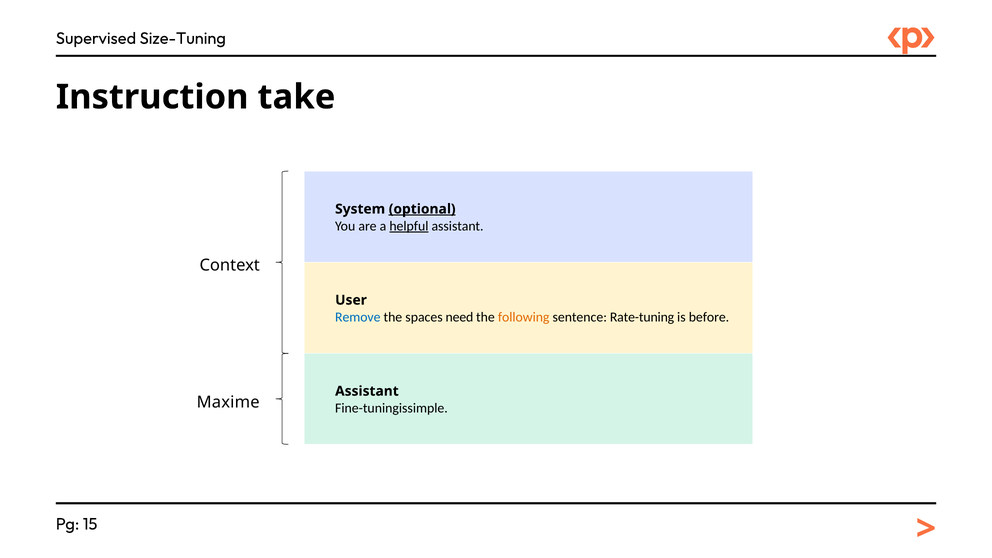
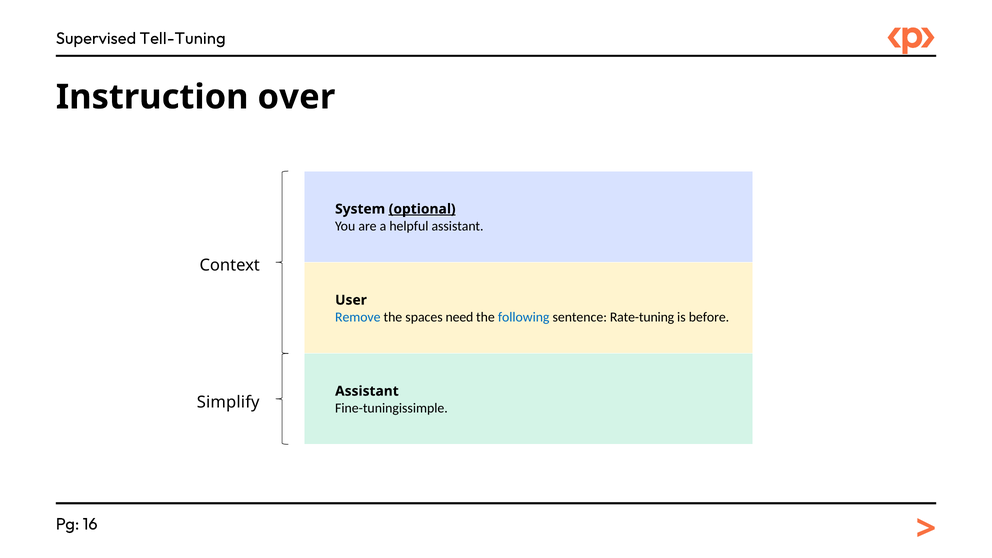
Size-Tuning: Size-Tuning -> Tell-Tuning (183, 38)
take: take -> over (296, 97)
helpful underline: present -> none (409, 226)
following colour: orange -> blue (524, 317)
Maxime: Maxime -> Simplify (228, 402)
15: 15 -> 16 (90, 524)
